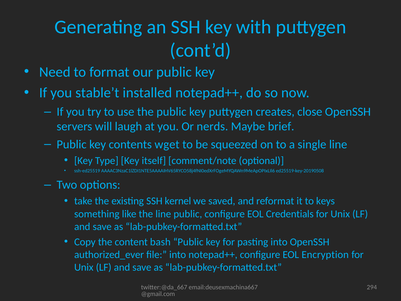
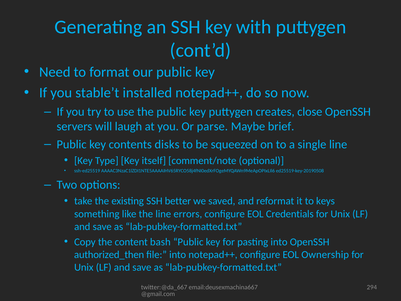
nerds: nerds -> parse (212, 126)
wget: wget -> disks (167, 144)
kernel: kernel -> better (178, 201)
line public: public -> errors (188, 214)
authorized_ever: authorized_ever -> authorized_then (109, 254)
Encryption: Encryption -> Ownership (325, 254)
